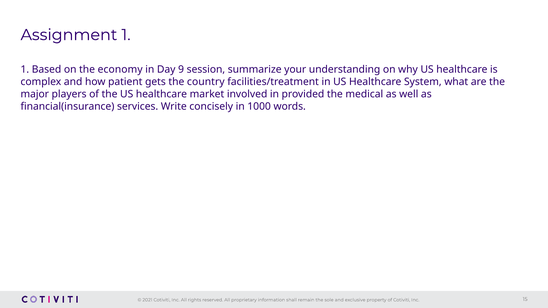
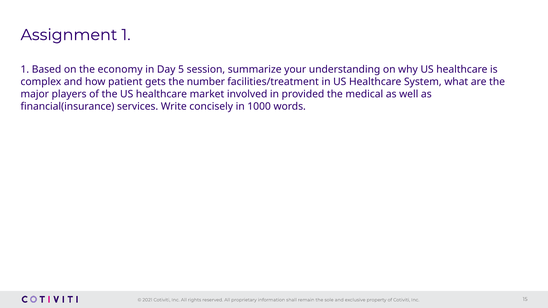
9: 9 -> 5 (181, 70)
country: country -> number (206, 82)
